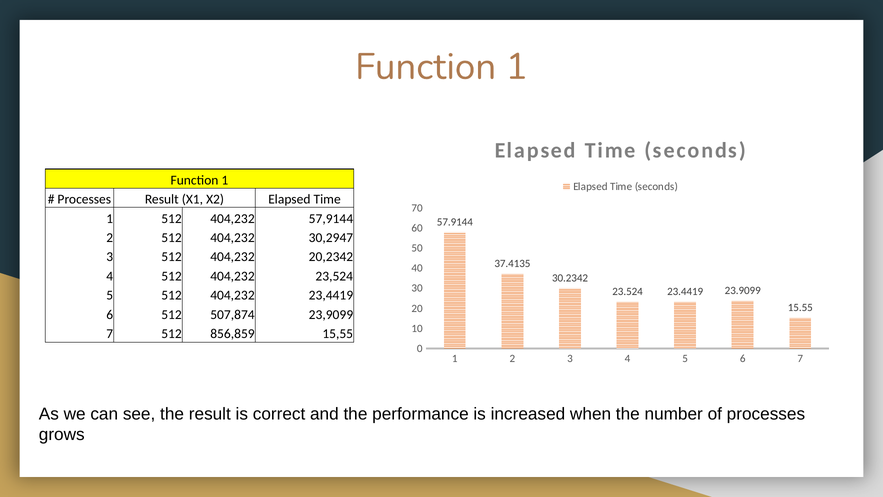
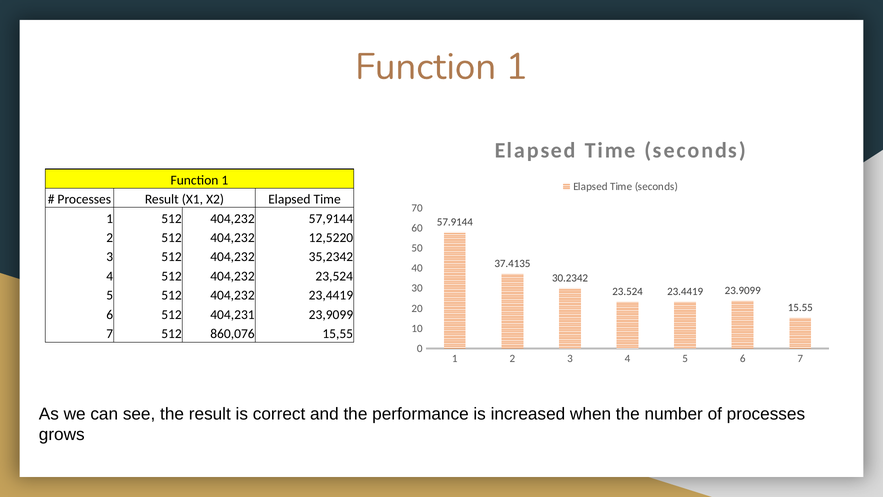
30,2947: 30,2947 -> 12,5220 (331, 238)
20,2342: 20,2342 -> 35,2342 (331, 257)
507,874: 507,874 -> 404,231 (232, 315)
856,859: 856,859 -> 860,076 (232, 334)
